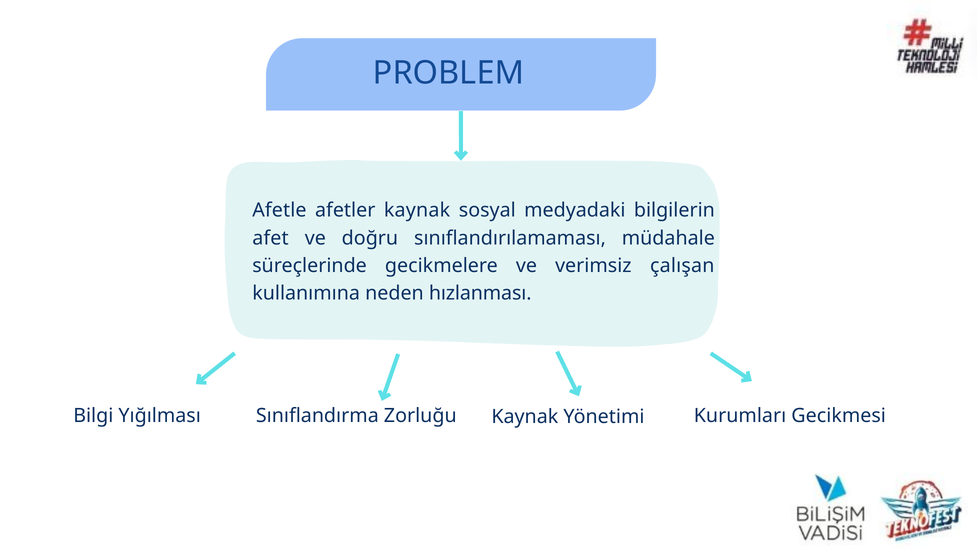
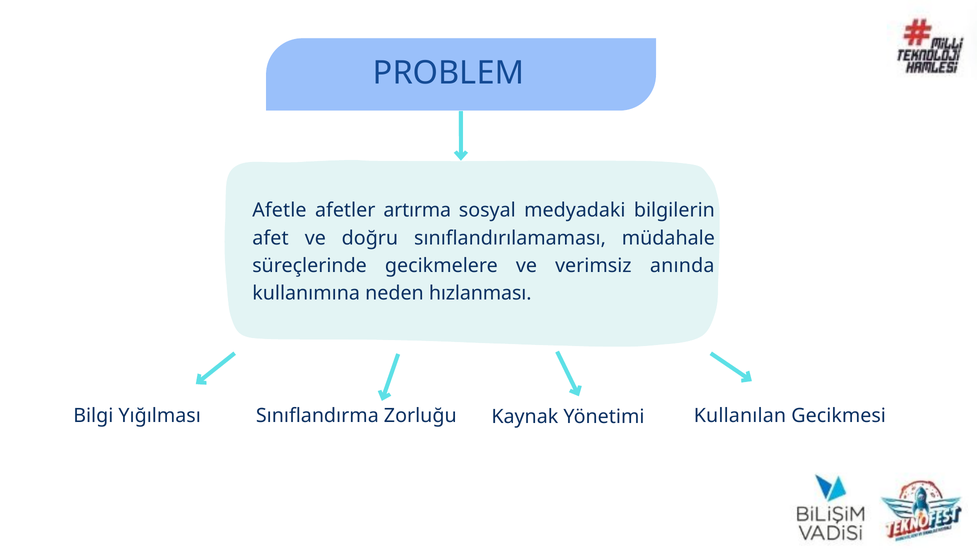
afetler kaynak: kaynak -> artırma (417, 210)
çalışan: çalışan -> anında (682, 265)
Kurumları: Kurumları -> Kullanılan (740, 416)
